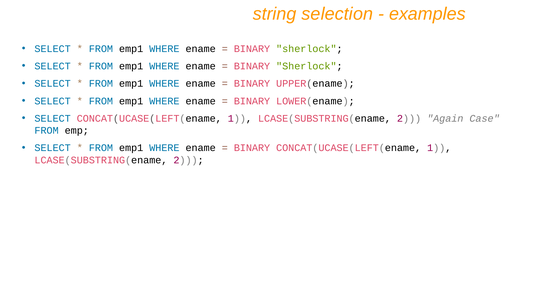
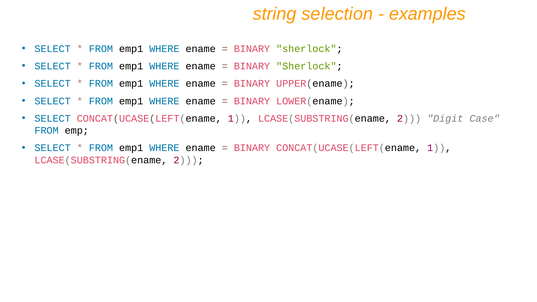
Again: Again -> Digit (445, 119)
